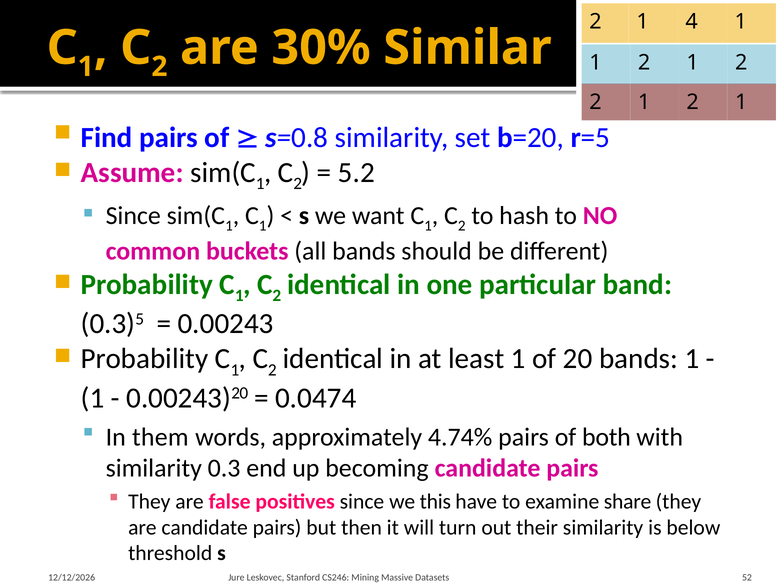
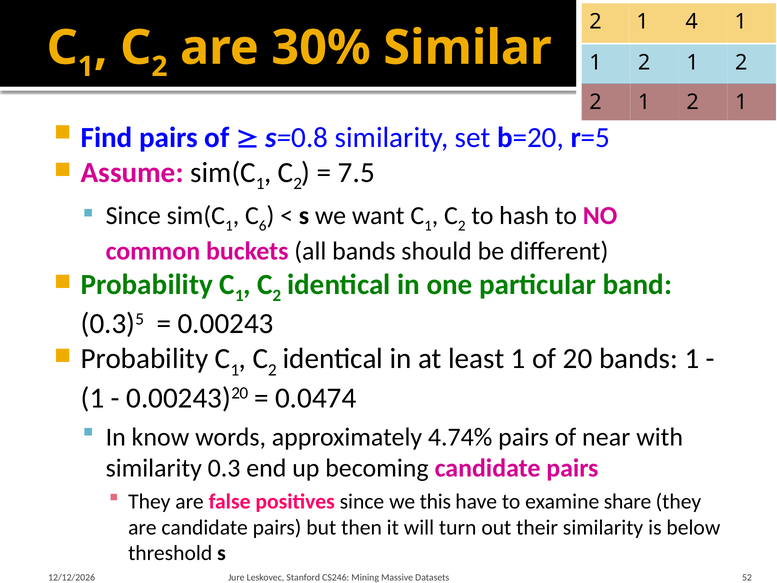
5.2: 5.2 -> 7.5 (356, 172)
1: 1 -> 6 (263, 226)
them: them -> know (160, 437)
both: both -> near (606, 437)
